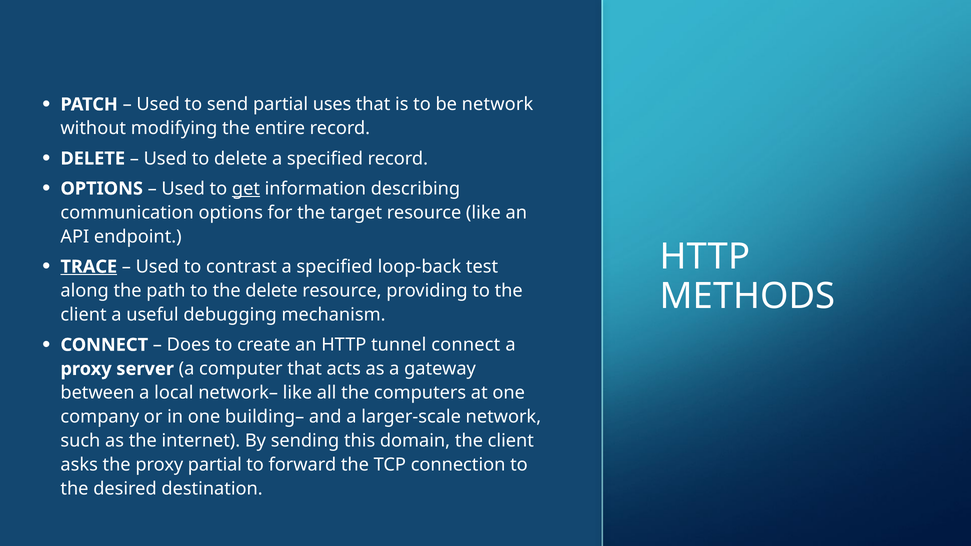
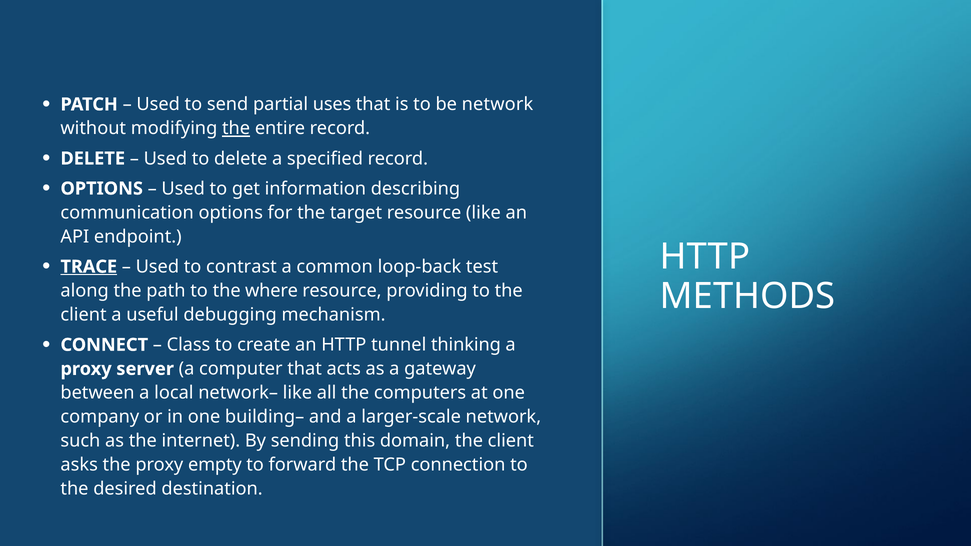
the underline: none -> present (236, 128)
get underline: present -> none (246, 189)
specified: specified -> common (335, 267)
the delete: delete -> where (272, 291)
Does: Does -> Class (188, 345)
tunnel connect: connect -> thinking (466, 345)
proxy partial: partial -> empty (215, 465)
